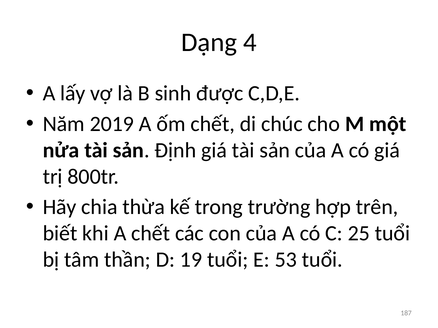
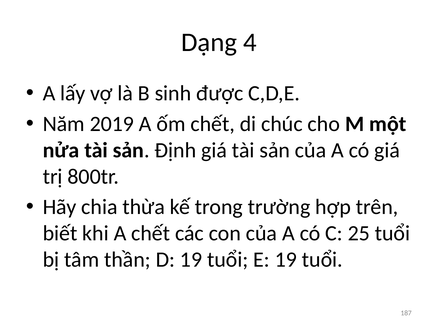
E 53: 53 -> 19 (286, 260)
